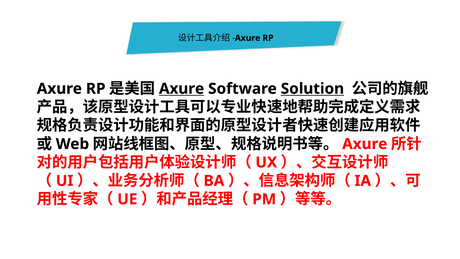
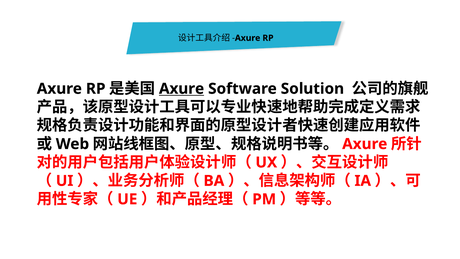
Solution underline: present -> none (312, 89)
